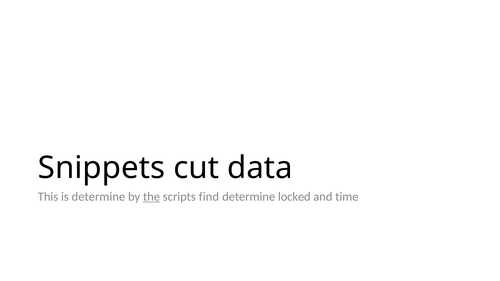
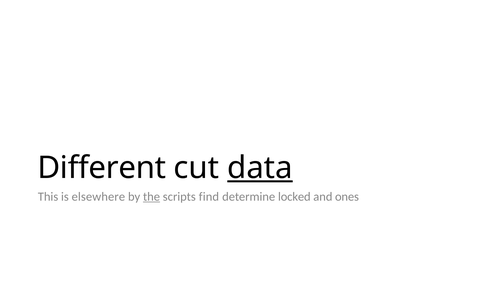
Snippets: Snippets -> Different (102, 168)
data underline: none -> present (260, 168)
is determine: determine -> elsewhere (98, 197)
time: time -> ones (347, 197)
